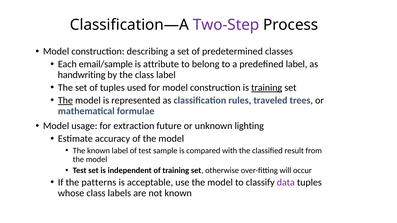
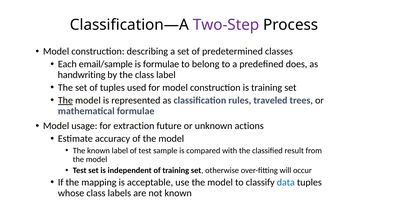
is attribute: attribute -> formulae (161, 64)
predefined label: label -> does (297, 64)
training underline: present -> none (267, 88)
lighting: lighting -> actions (249, 126)
patterns: patterns -> mapping (99, 183)
data colour: purple -> blue (286, 183)
